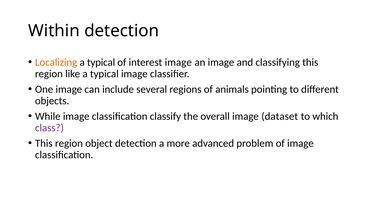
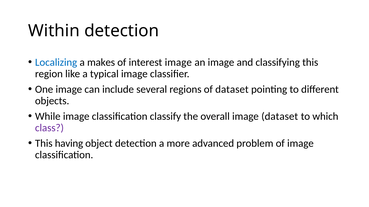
Localizing colour: orange -> blue (56, 62)
typical: typical -> makes (101, 62)
of animals: animals -> dataset (232, 89)
region: region -> having (69, 144)
